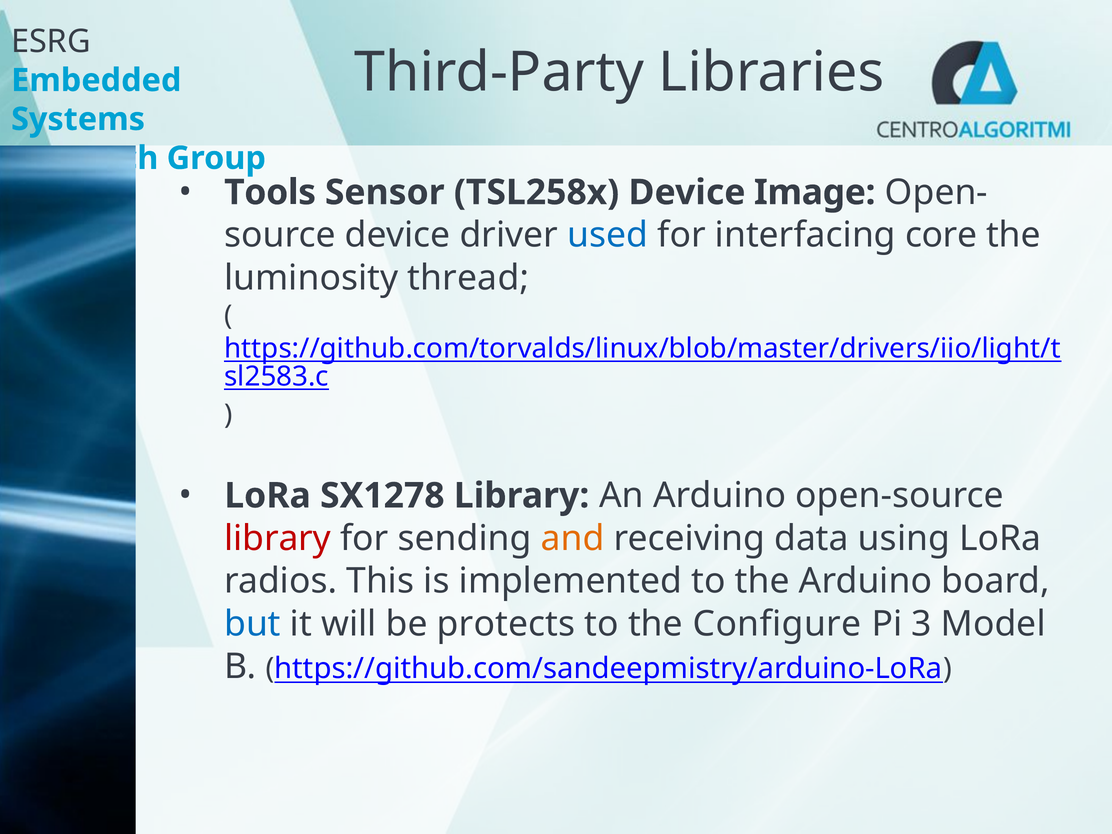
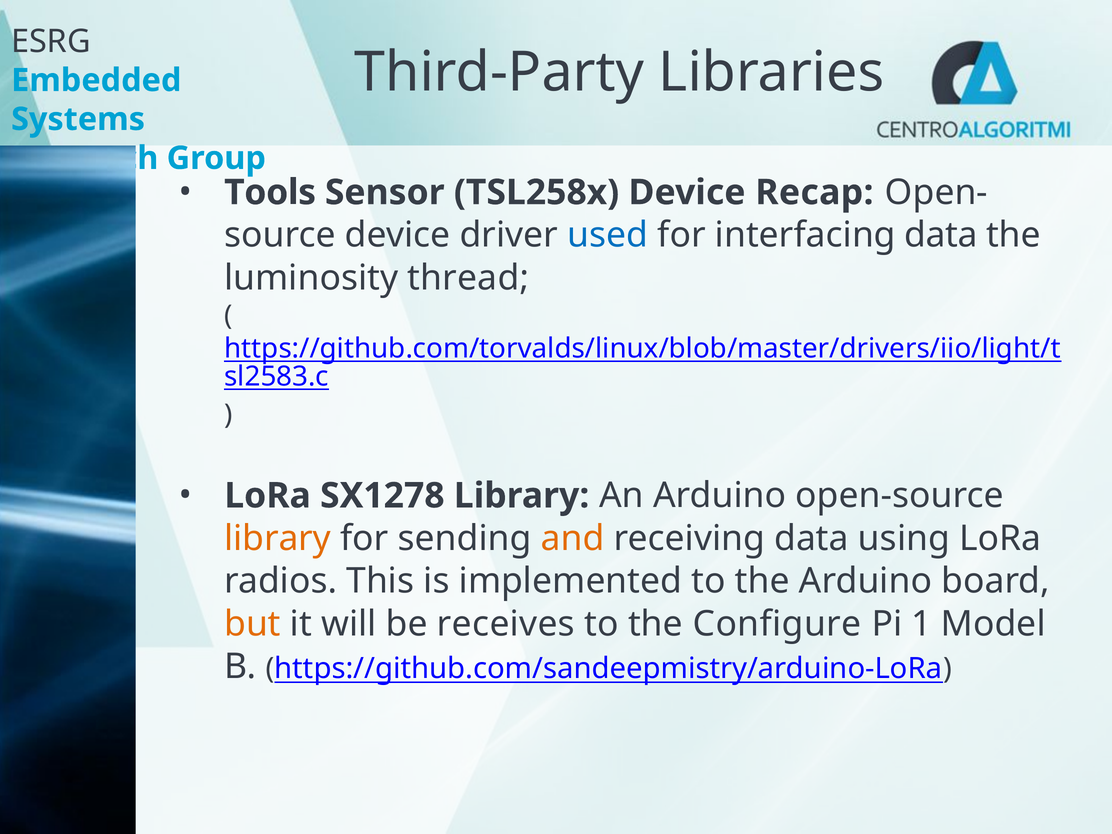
Image: Image -> Recap (814, 192)
interfacing core: core -> data (941, 235)
library colour: red -> orange (278, 538)
but colour: blue -> orange (253, 624)
protects: protects -> receives (506, 624)
3: 3 -> 1 (922, 624)
